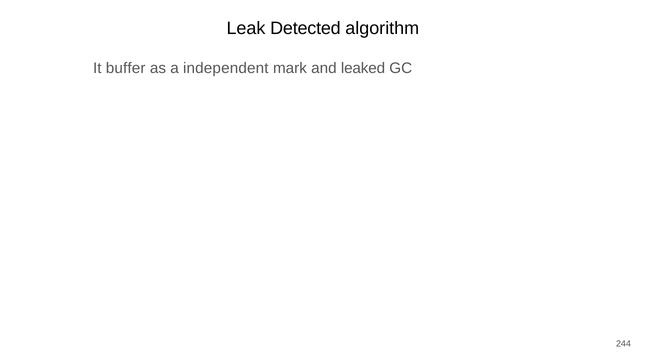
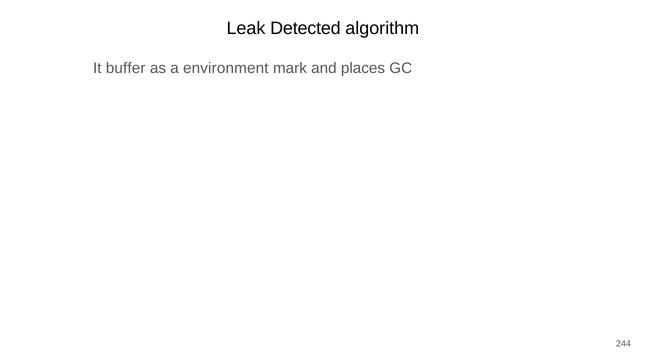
independent: independent -> environment (226, 69)
leaked: leaked -> places (363, 69)
